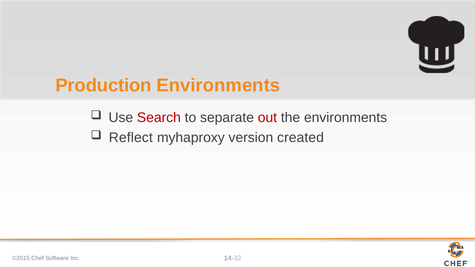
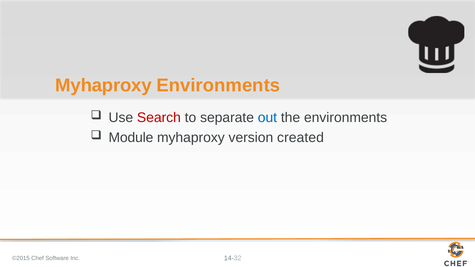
Production: Production -> Myhaproxy (104, 86)
out colour: red -> blue (267, 118)
Reflect: Reflect -> Module (131, 138)
